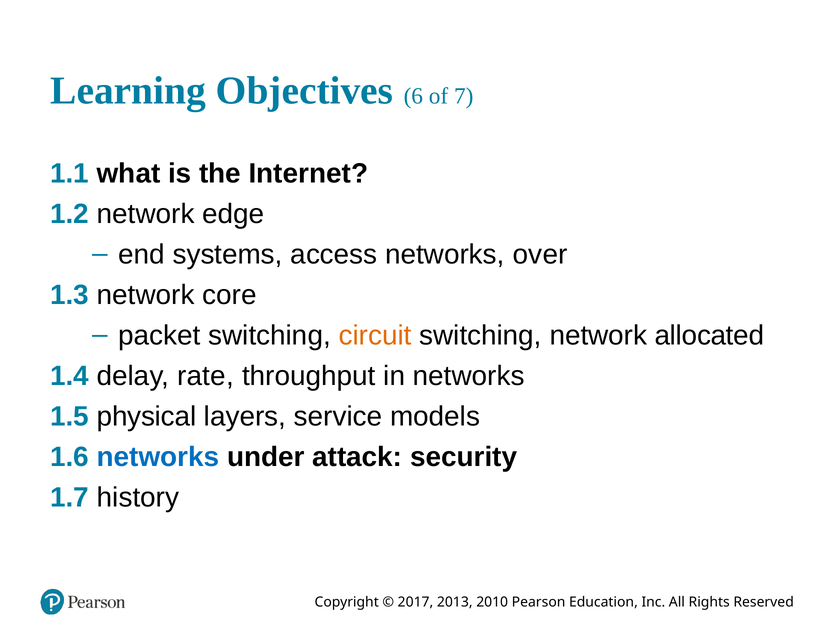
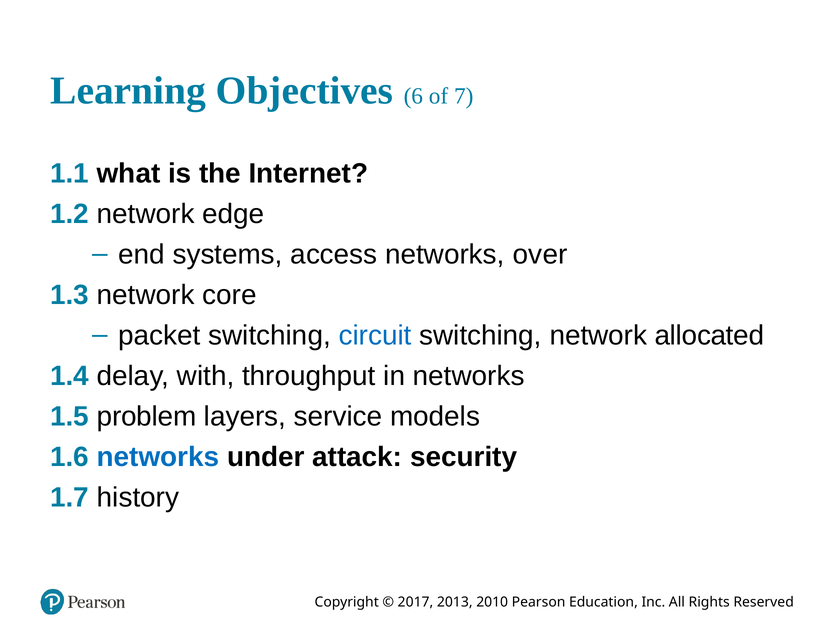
circuit colour: orange -> blue (375, 336)
rate: rate -> with (206, 376)
physical: physical -> problem (147, 417)
